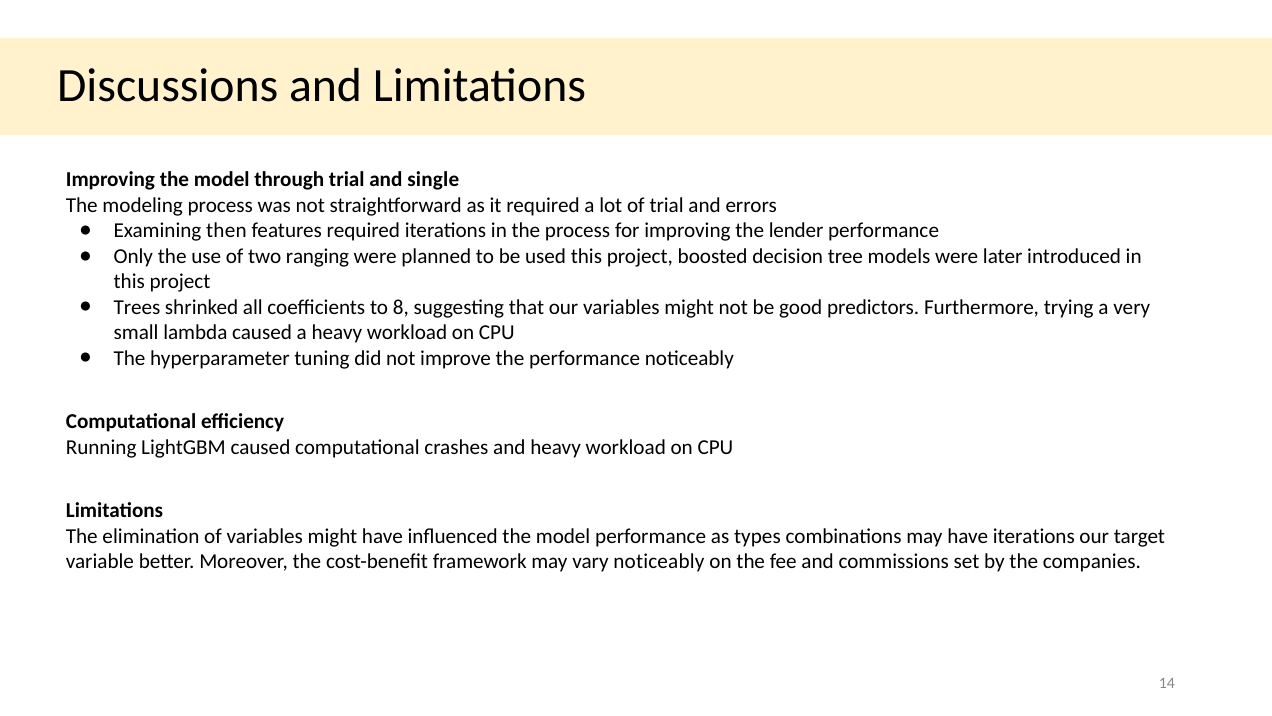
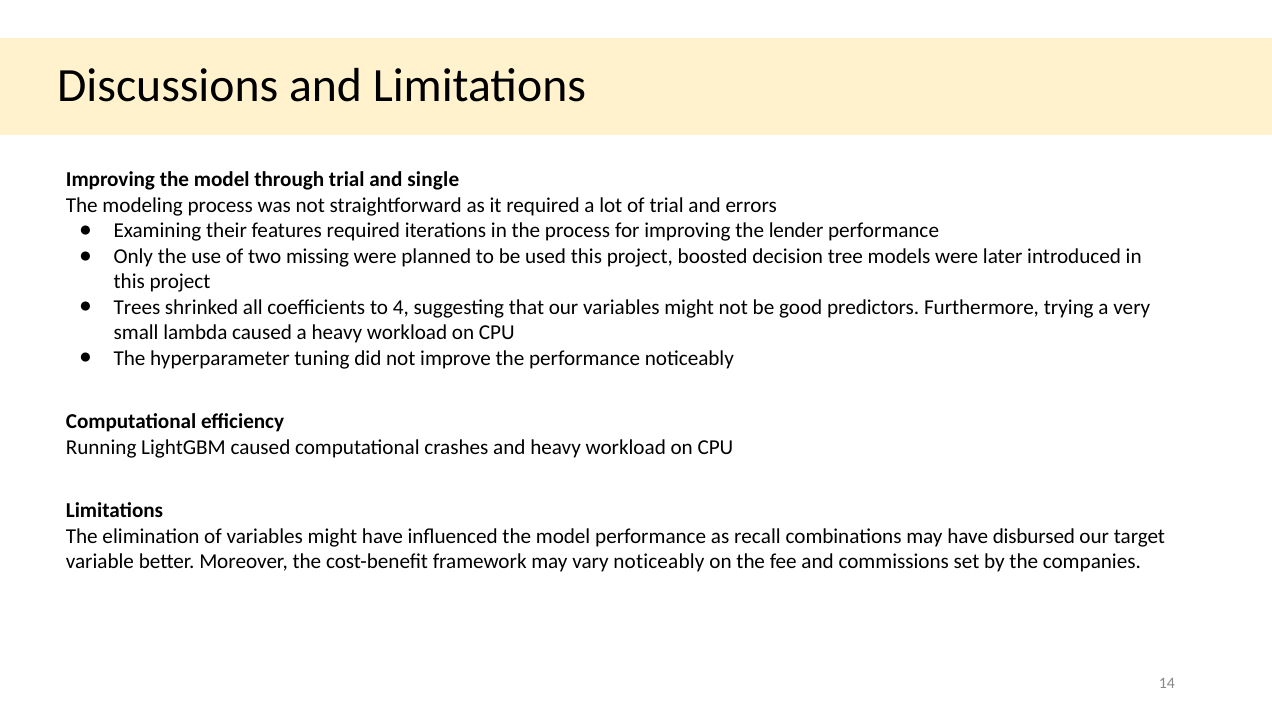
then: then -> their (227, 231)
ranging: ranging -> missing (318, 256)
8: 8 -> 4 (401, 307)
types: types -> recall (757, 536)
have iterations: iterations -> disbursed (1034, 536)
